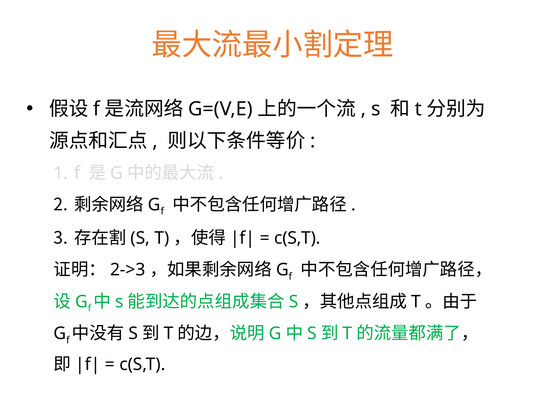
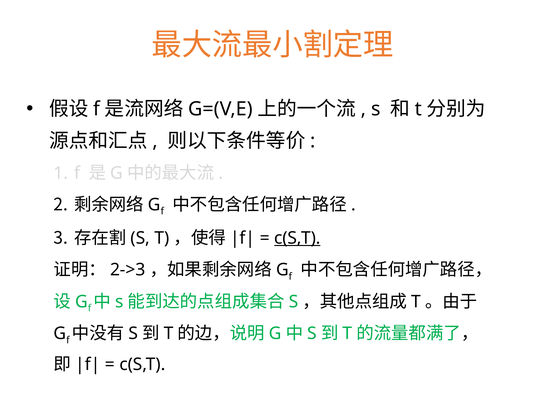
c(S,T underline: none -> present (297, 238)
